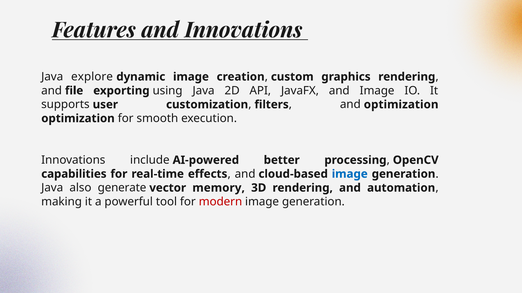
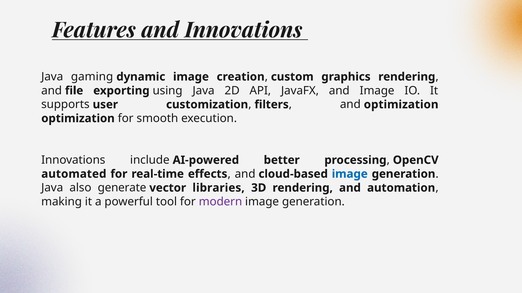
explore: explore -> gaming (92, 77)
capabilities: capabilities -> automated (74, 174)
memory: memory -> libraries (219, 188)
modern colour: red -> purple (220, 202)
